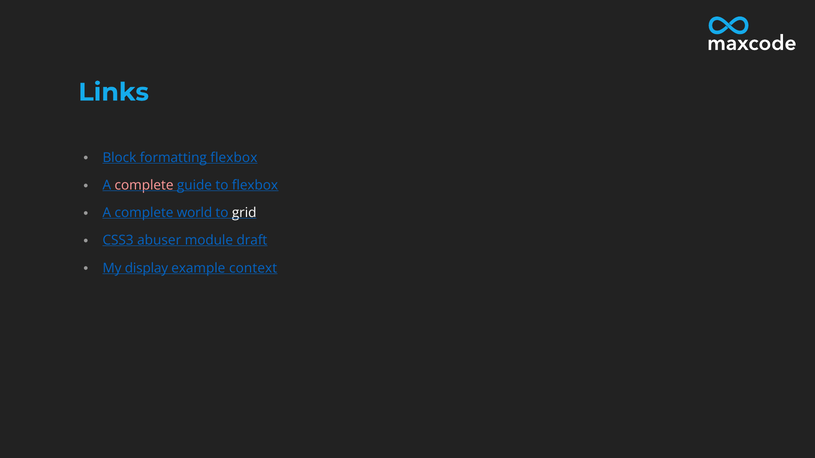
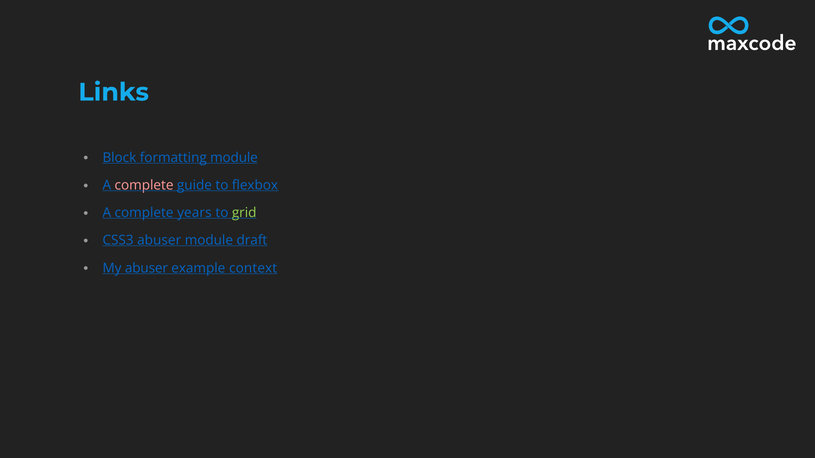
formatting flexbox: flexbox -> module (234, 158)
world: world -> years (194, 213)
grid colour: white -> light green (244, 213)
My display: display -> abuser (146, 268)
